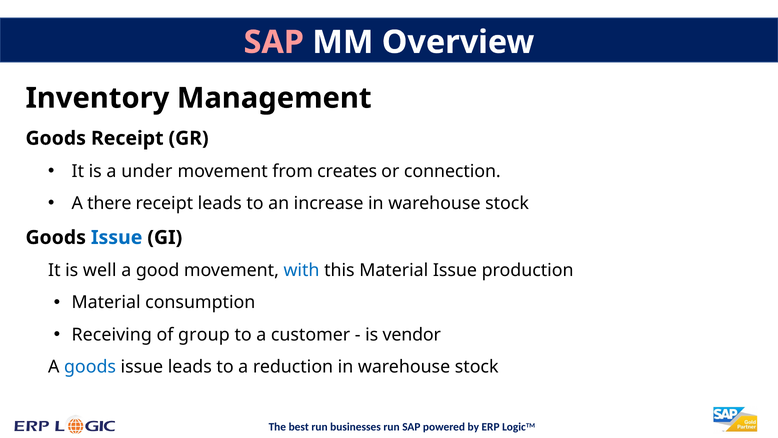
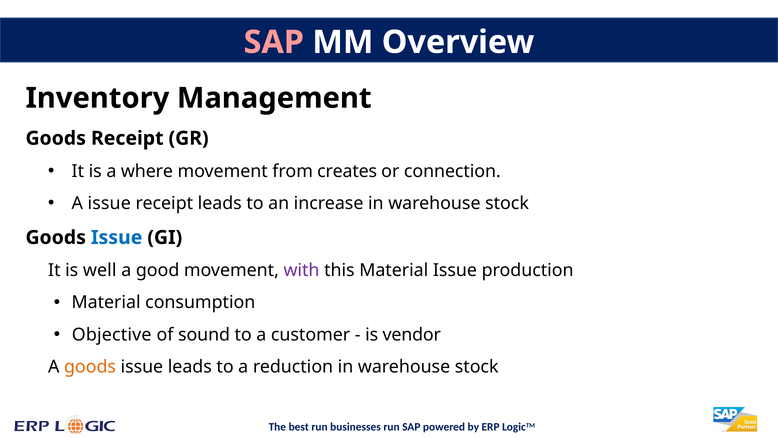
under: under -> where (147, 171)
A there: there -> issue (109, 203)
with colour: blue -> purple (302, 270)
Receiving: Receiving -> Objective (112, 334)
group: group -> sound (204, 334)
goods colour: blue -> orange (90, 366)
